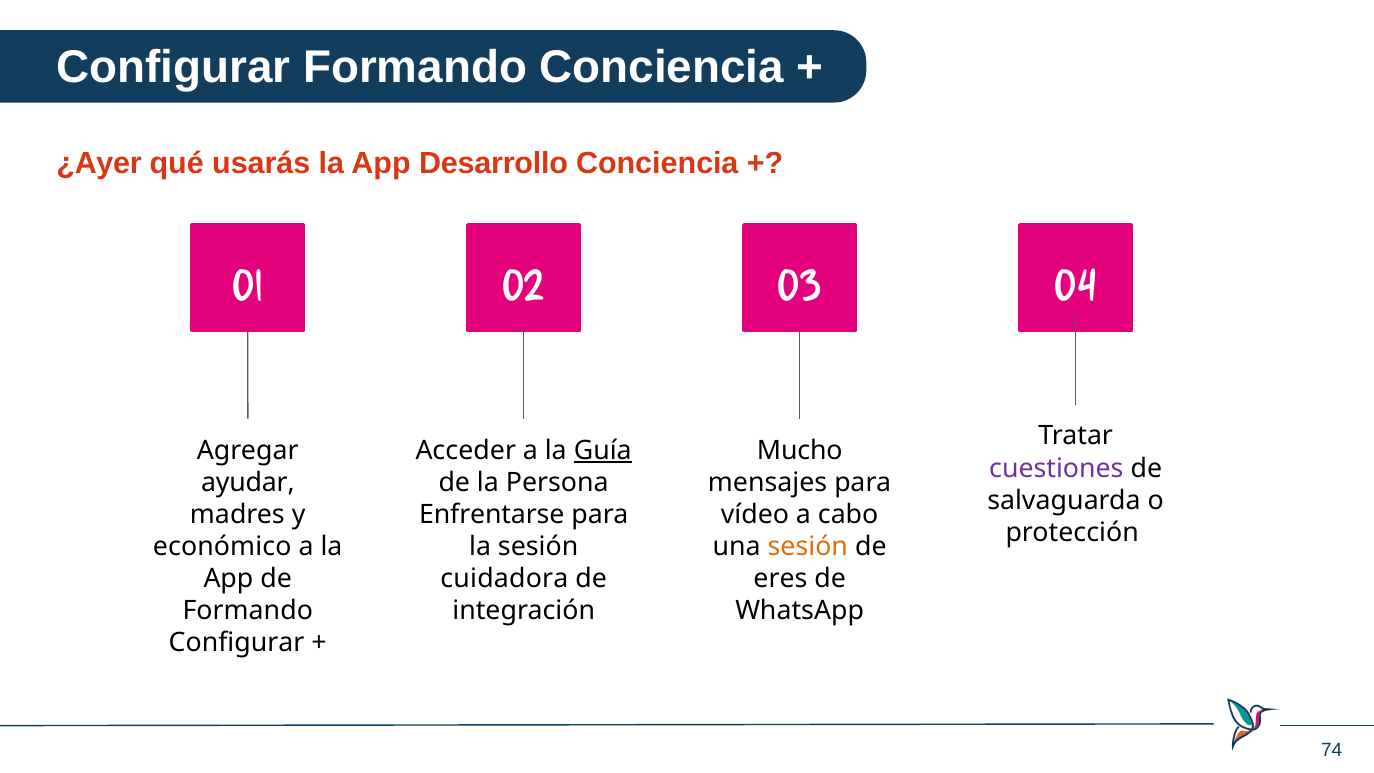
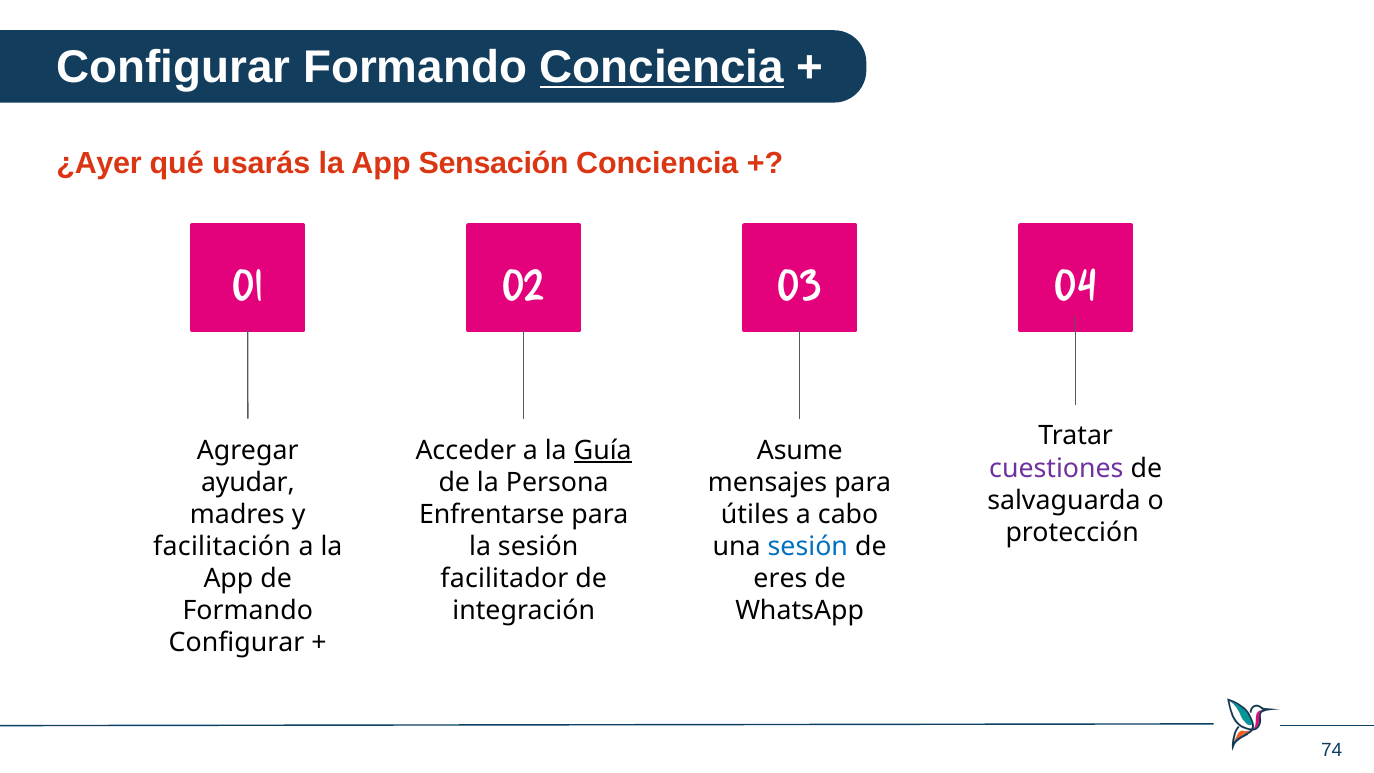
Conciencia underline: none -> present (662, 67)
Desarrollo: Desarrollo -> Sensación (494, 164)
Mucho: Mucho -> Asume (800, 450)
vídeo: vídeo -> útiles (755, 514)
económico: económico -> facilitación (222, 546)
sesión colour: orange -> blue (808, 546)
cuidadora: cuidadora -> facilitador (504, 579)
